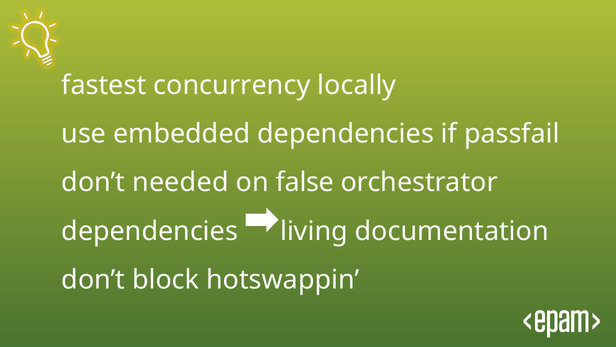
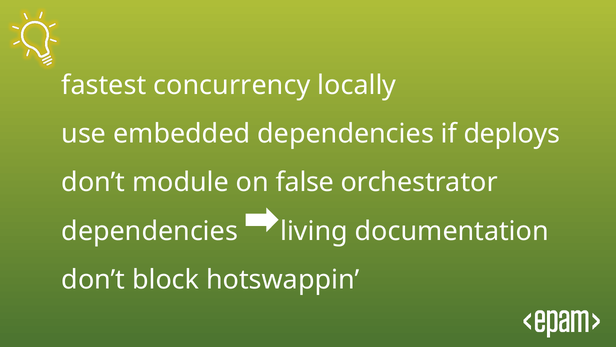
passfail: passfail -> deploys (512, 134)
needed: needed -> module (181, 182)
